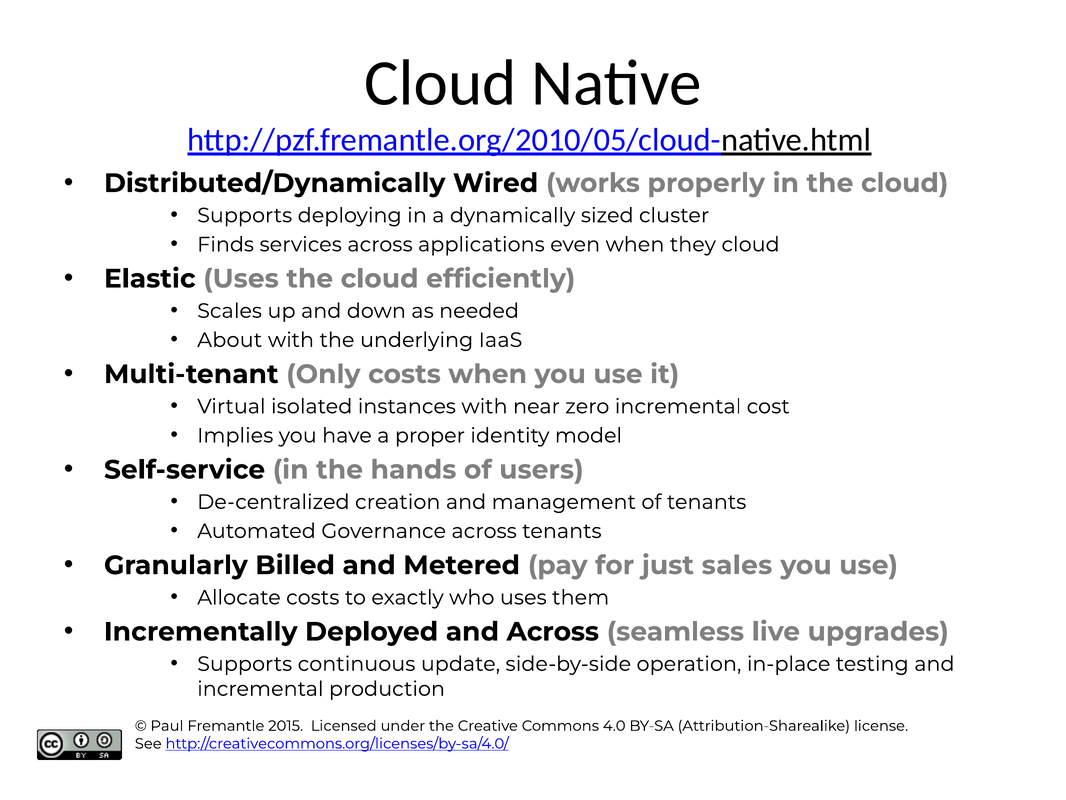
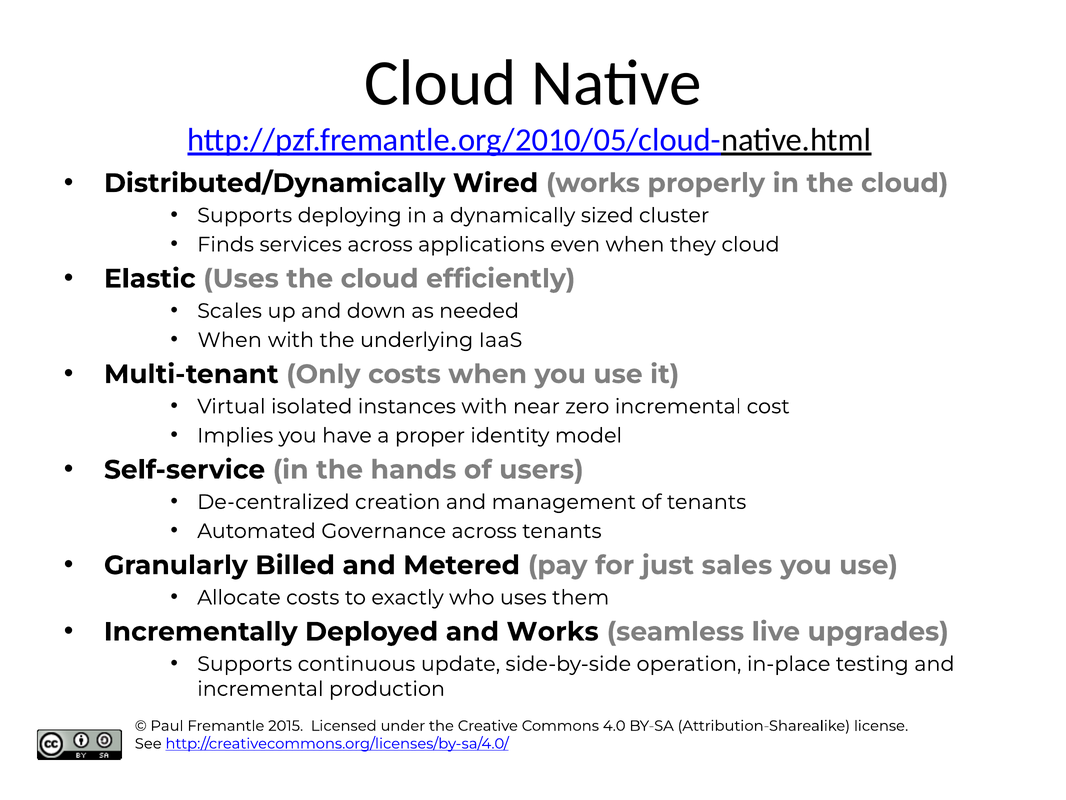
About: About -> When (230, 340)
and Across: Across -> Works (553, 631)
